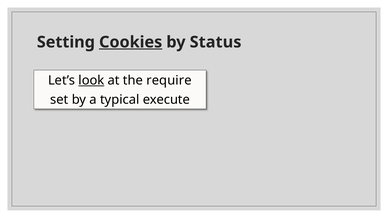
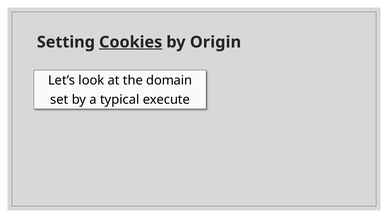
Status: Status -> Origin (216, 42)
look underline: present -> none (91, 80)
require: require -> domain (169, 80)
